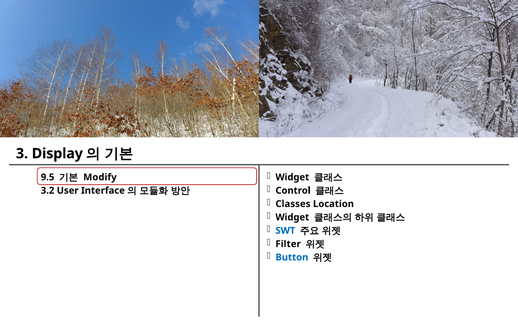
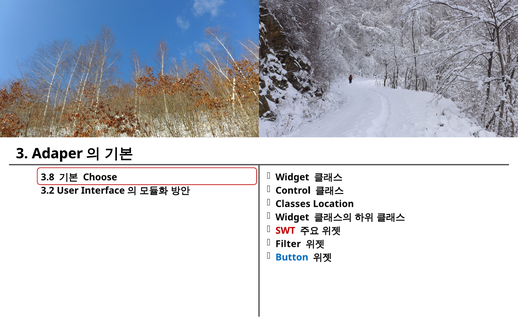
Display: Display -> Adaper (57, 153)
9.5: 9.5 -> 3.8 (48, 177)
Modify: Modify -> Choose (100, 177)
SWT colour: blue -> red (285, 230)
